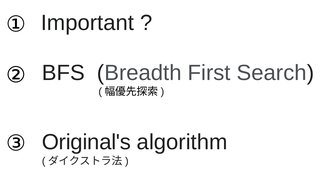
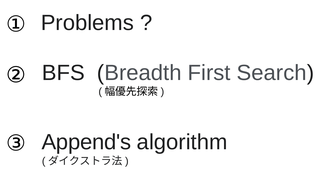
Important: Important -> Problems (87, 23)
Original's: Original's -> Append's (86, 143)
